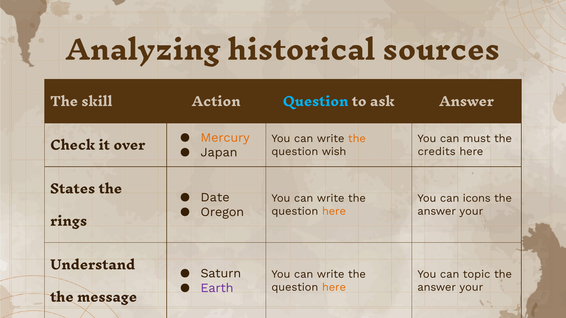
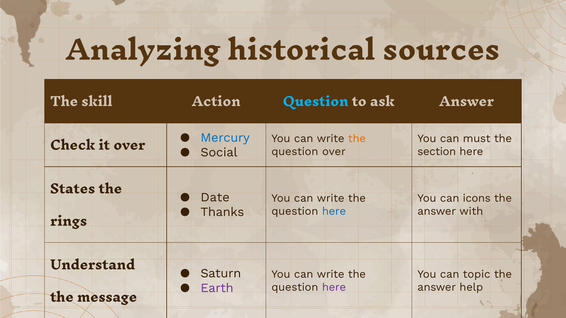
Mercury colour: orange -> blue (225, 138)
question wish: wish -> over (334, 152)
credits: credits -> section (437, 152)
Japan: Japan -> Social (219, 153)
here colour: orange -> blue (334, 211)
your: your -> with (471, 211)
Oregon: Oregon -> Thanks (222, 212)
here colour: orange -> purple (334, 287)
your: your -> help (471, 287)
